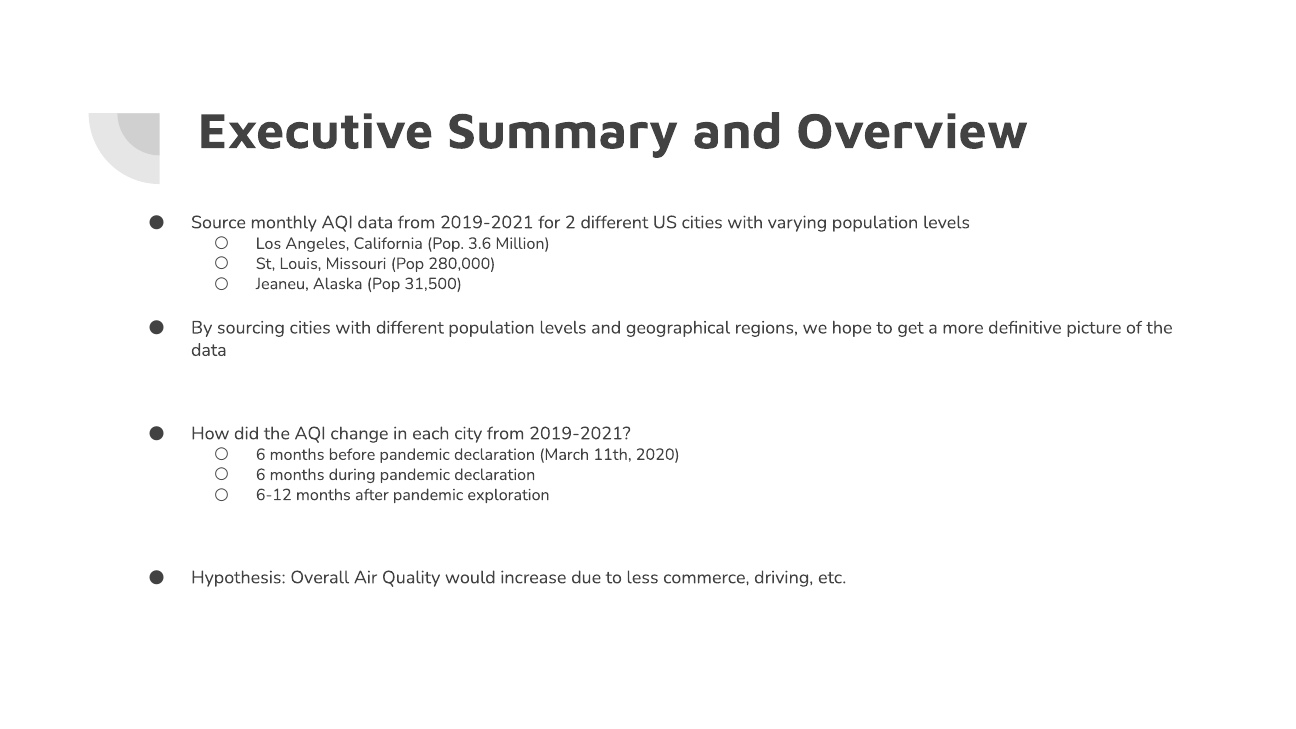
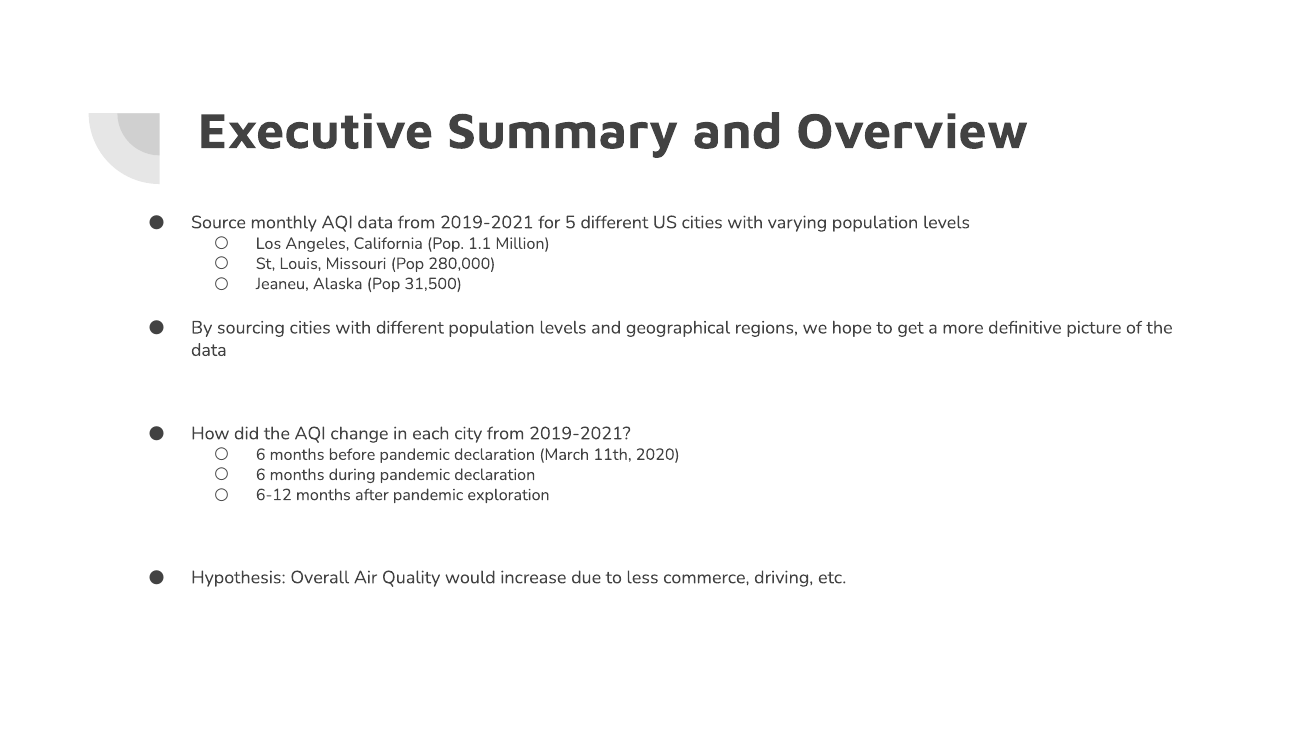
2: 2 -> 5 (570, 222)
3.6: 3.6 -> 1.1 (480, 243)
